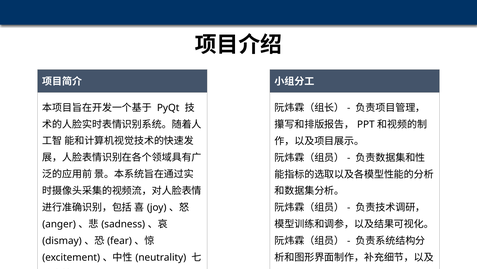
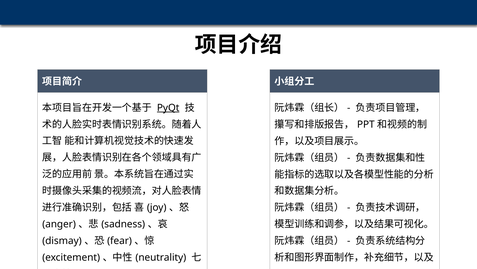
PyQt underline: none -> present (168, 107)
